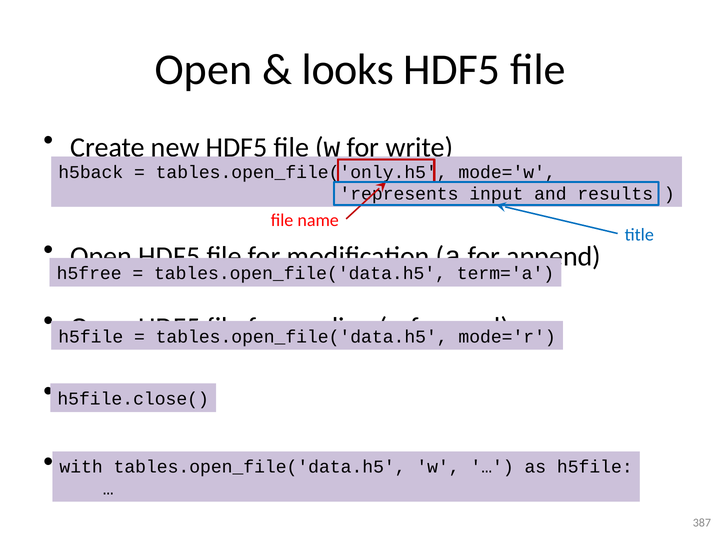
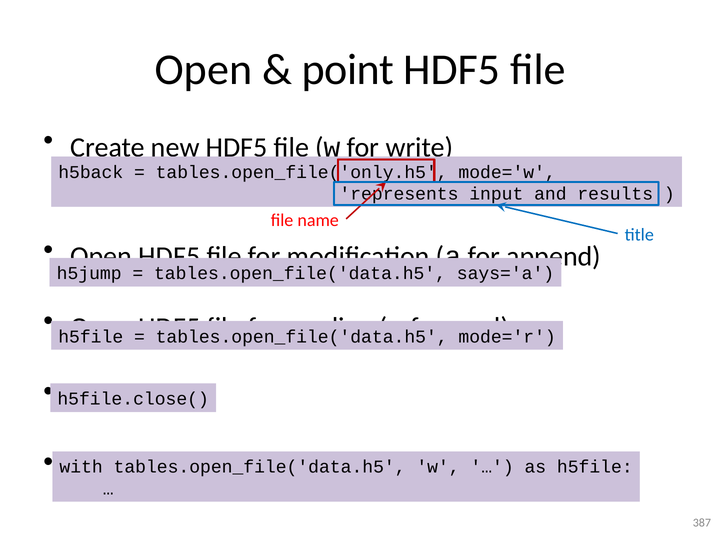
looks: looks -> point (348, 70)
h5free: h5free -> h5jump (89, 274)
term='a: term='a -> says='a (506, 274)
